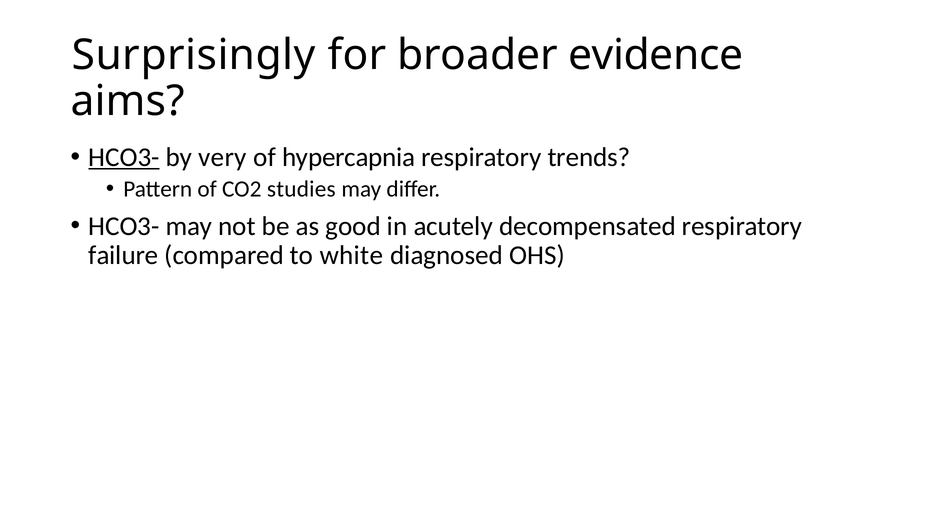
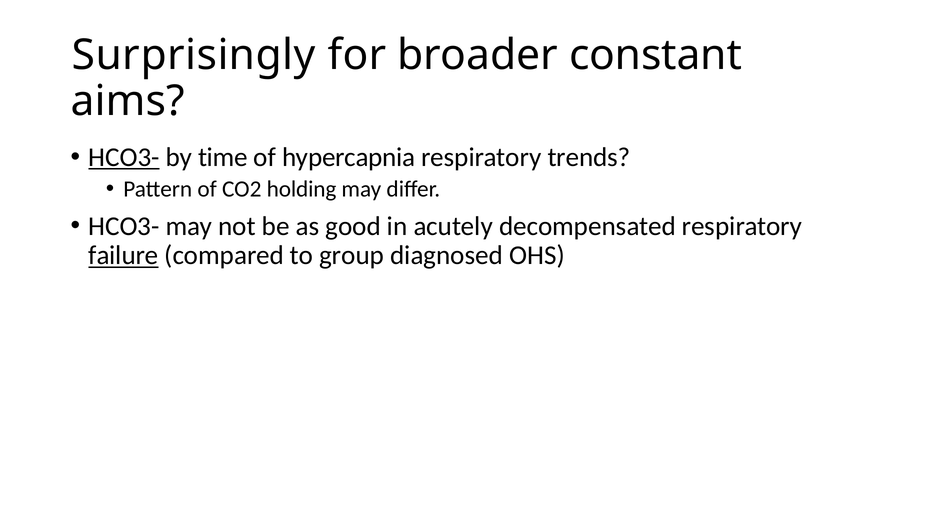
evidence: evidence -> constant (656, 55)
very: very -> time (223, 157)
studies: studies -> holding (302, 190)
failure underline: none -> present (123, 256)
white: white -> group (352, 256)
